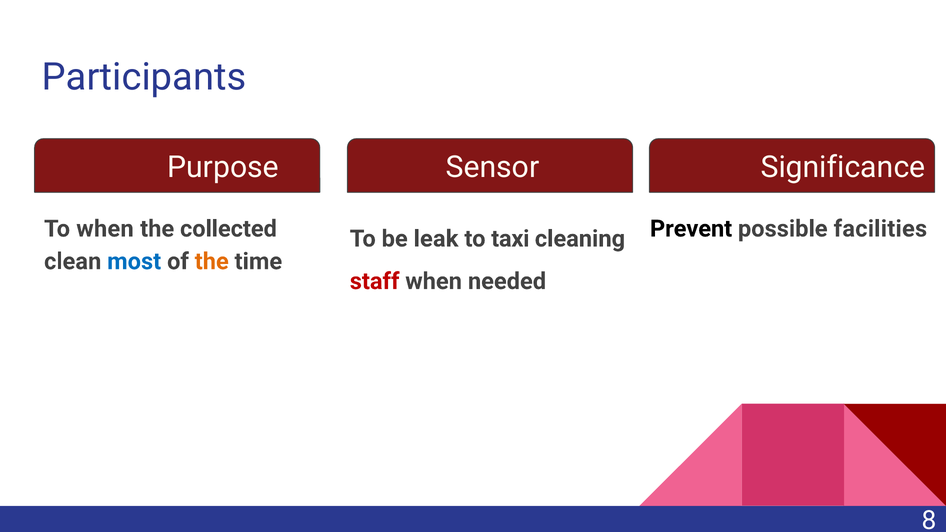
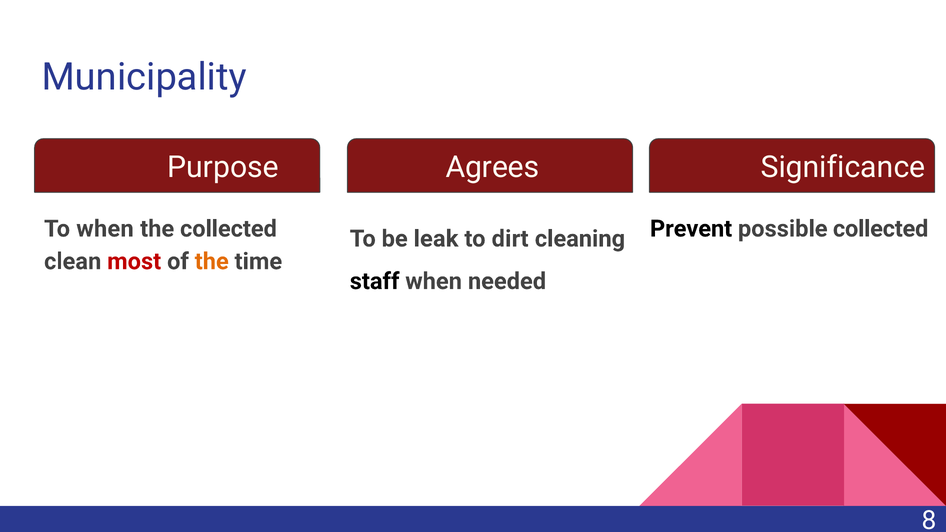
Participants: Participants -> Municipality (144, 77)
Sensor: Sensor -> Agrees (493, 167)
possible facilities: facilities -> collected (881, 229)
taxi: taxi -> dirt (510, 239)
most colour: blue -> red (134, 261)
staff colour: red -> black (375, 281)
